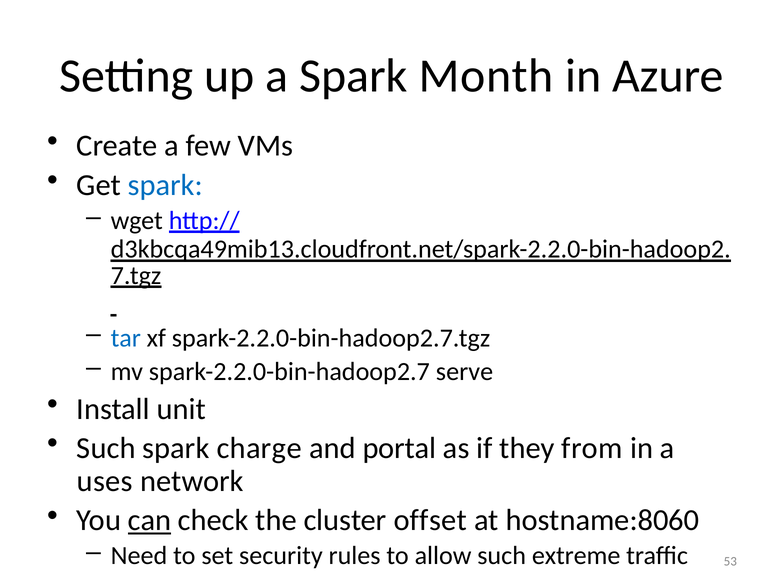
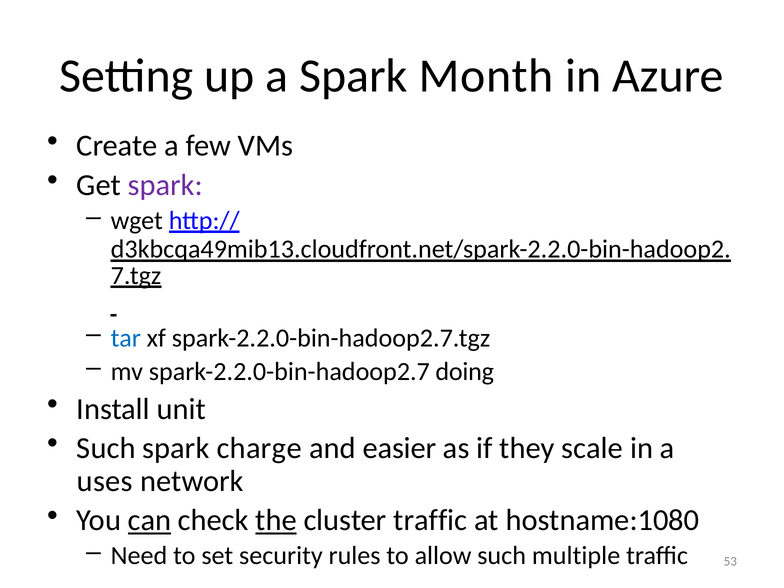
spark colour: blue -> purple (165, 185)
serve: serve -> doing (465, 372)
portal: portal -> easier (399, 448)
from: from -> scale (592, 448)
the underline: none -> present (276, 520)
cluster offset: offset -> traffic (430, 520)
hostname:8060: hostname:8060 -> hostname:1080 (602, 520)
extreme: extreme -> multiple (576, 556)
